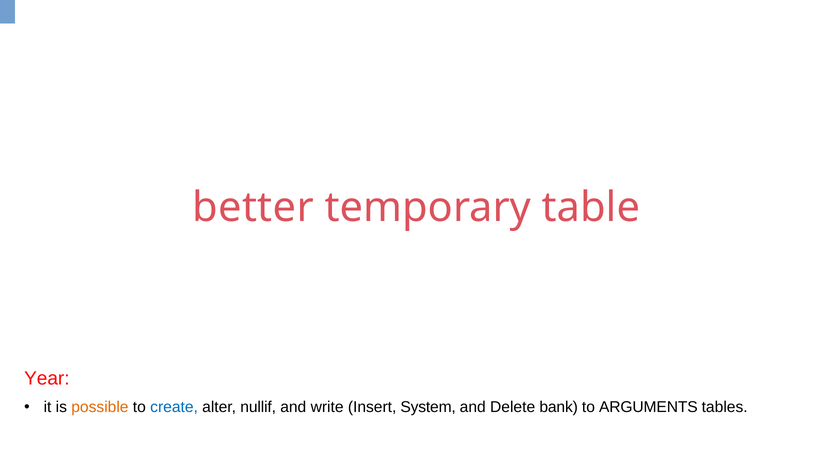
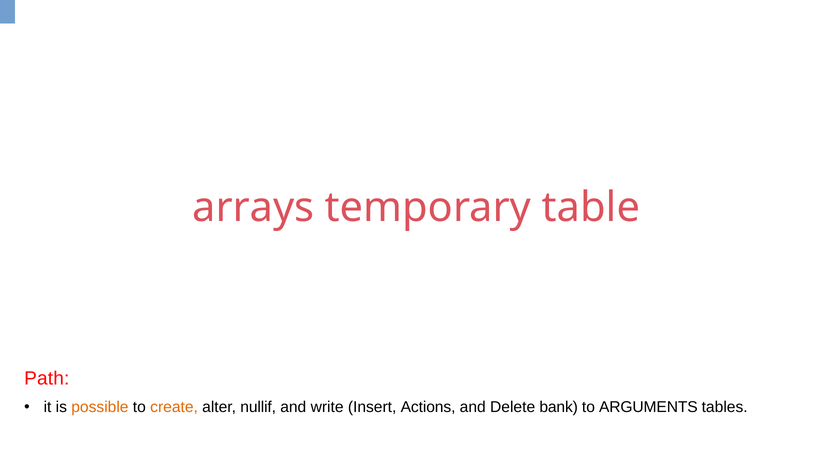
better: better -> arrays (253, 207)
Year: Year -> Path (47, 378)
create colour: blue -> orange (174, 407)
System: System -> Actions (428, 407)
